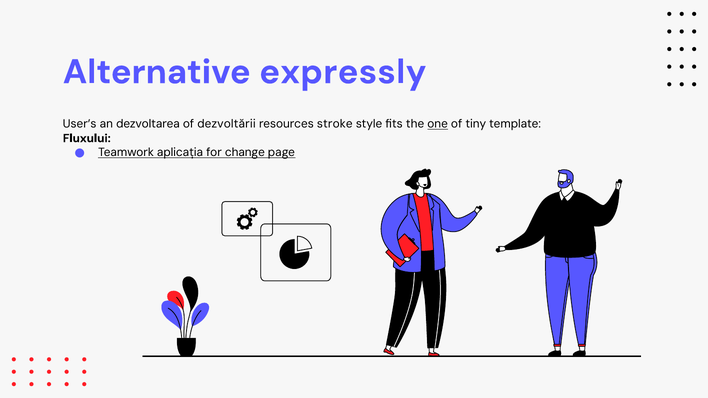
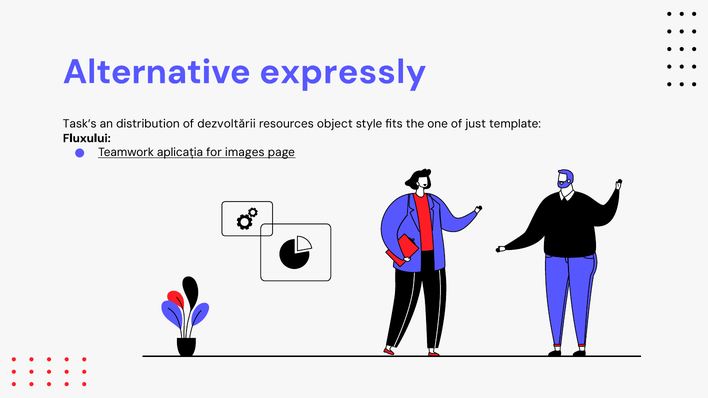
User’s: User’s -> Task’s (80, 124)
dezvoltarea: dezvoltarea -> distribution (148, 124)
stroke: stroke -> object (335, 124)
one underline: present -> none (438, 124)
tiny: tiny -> just (476, 124)
change: change -> images (245, 153)
